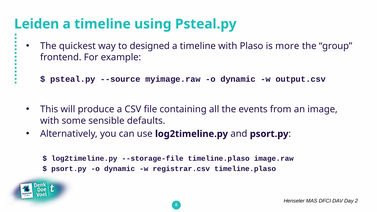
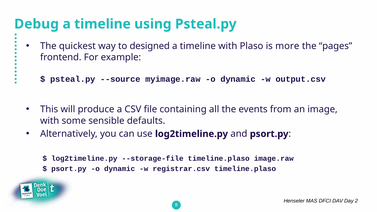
Leiden: Leiden -> Debug (37, 24)
group: group -> pages (336, 46)
